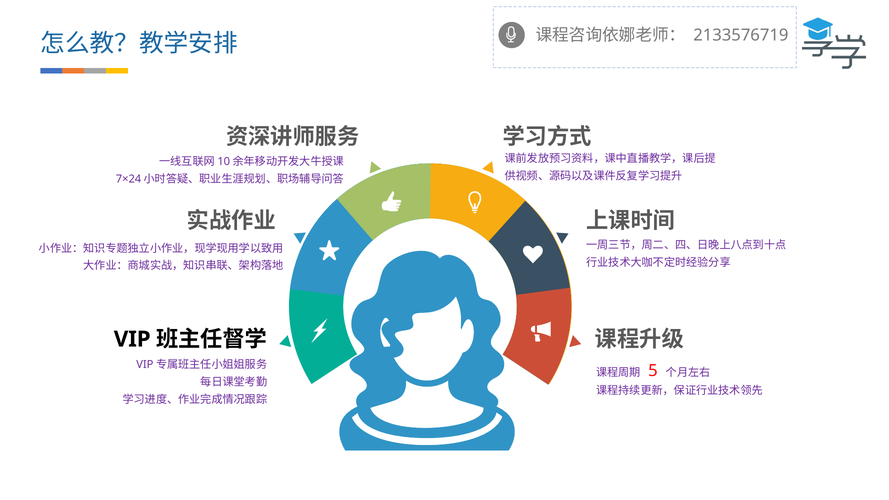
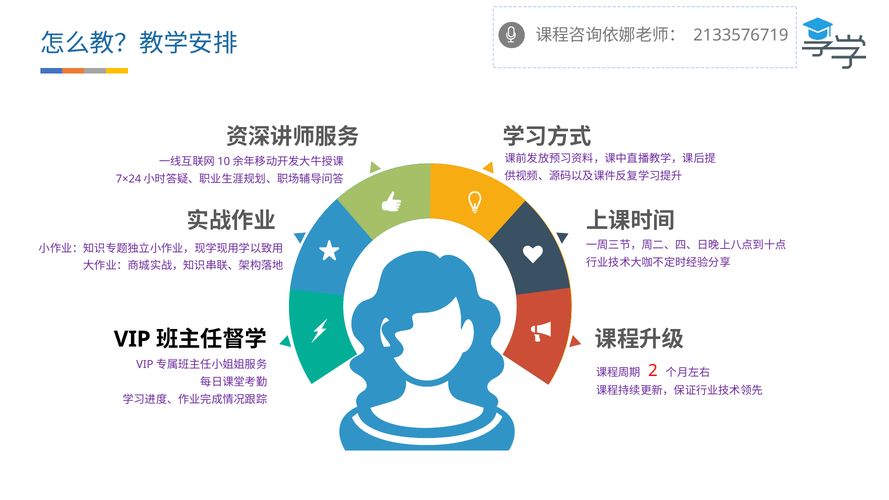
5: 5 -> 2 (653, 371)
